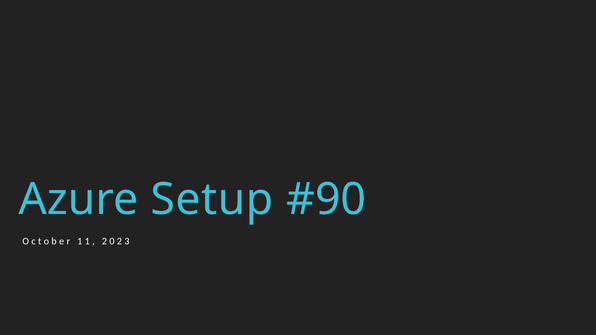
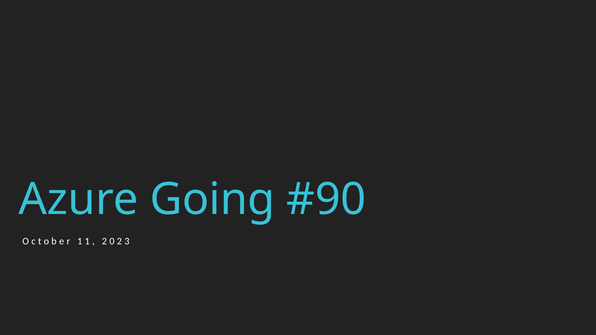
Setup: Setup -> Going (212, 200)
